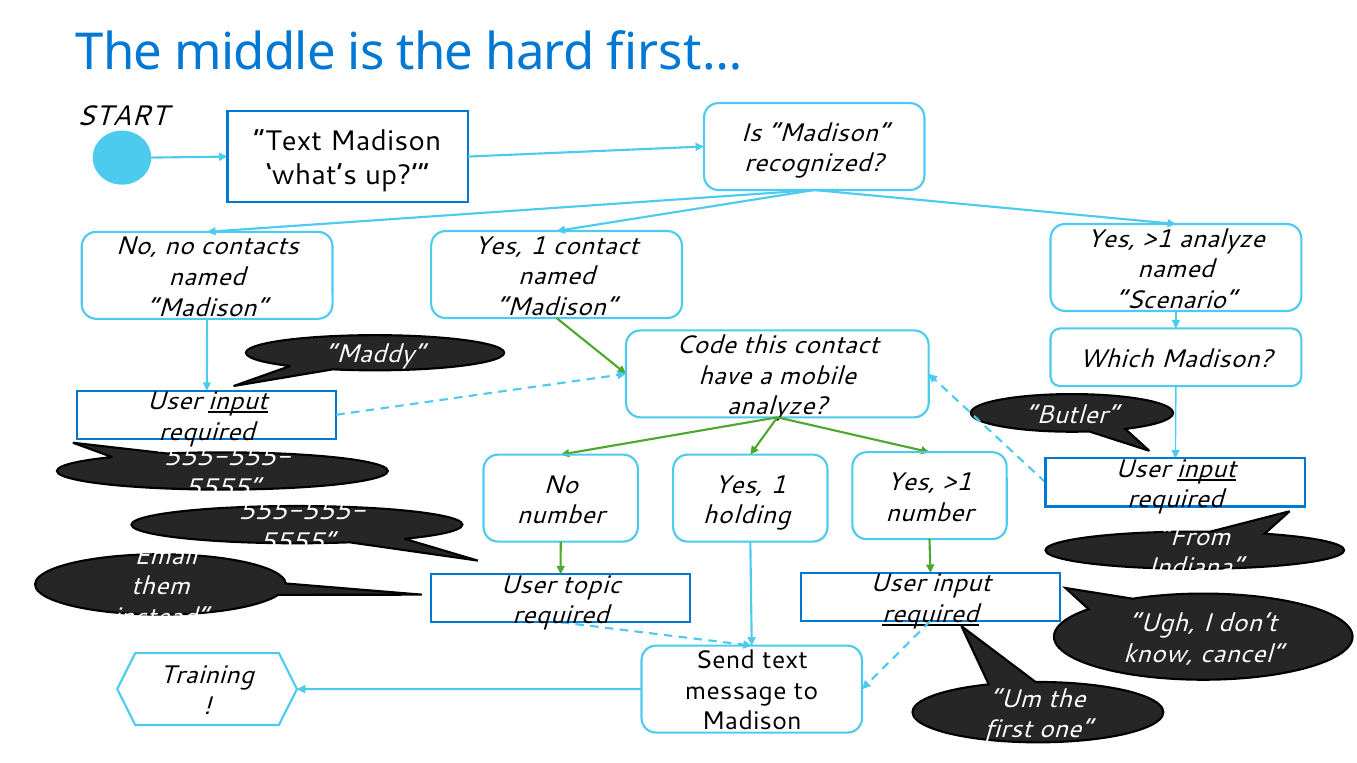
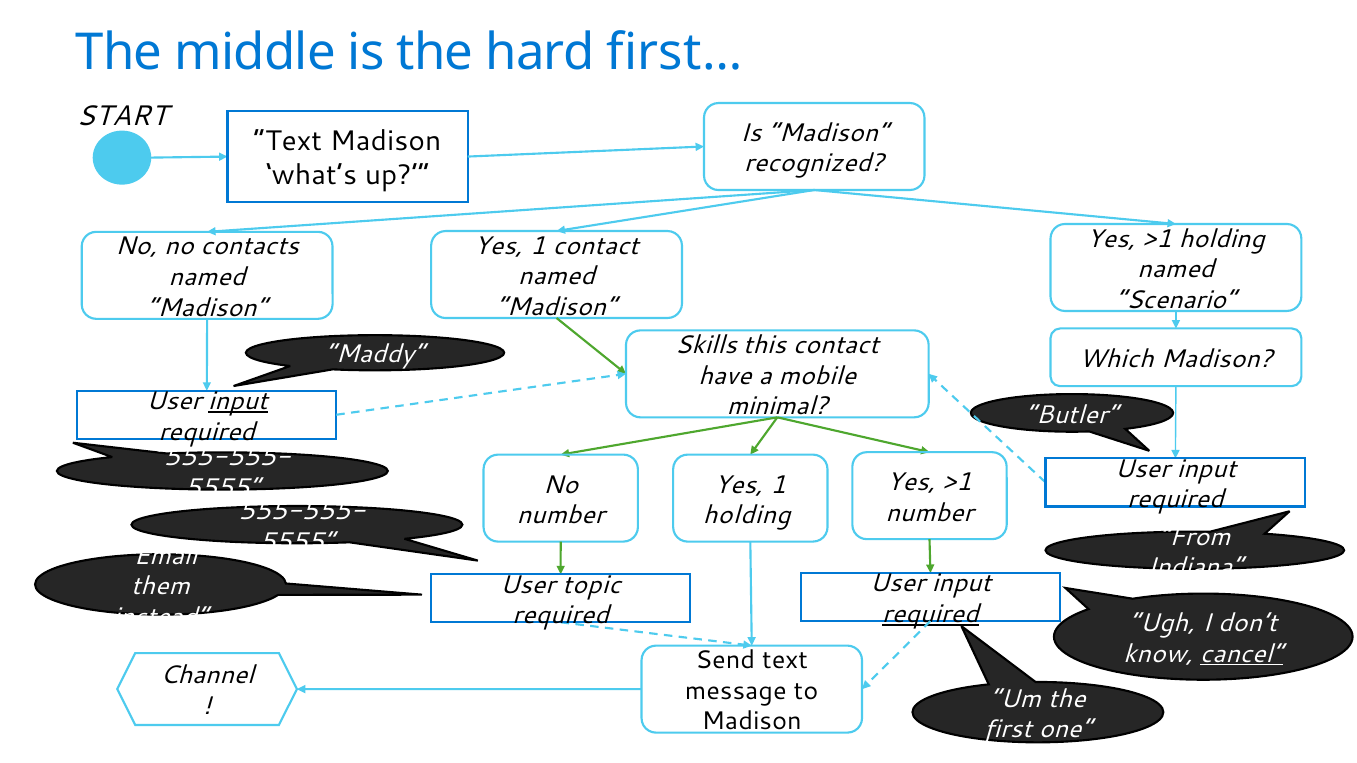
>1 analyze: analyze -> holding (1222, 239)
Code: Code -> Skills (706, 345)
analyze: analyze -> minimal (777, 406)
input underline: present -> none (1206, 469)
cancel underline: none -> present (1242, 654)
Training: Training -> Channel (207, 676)
